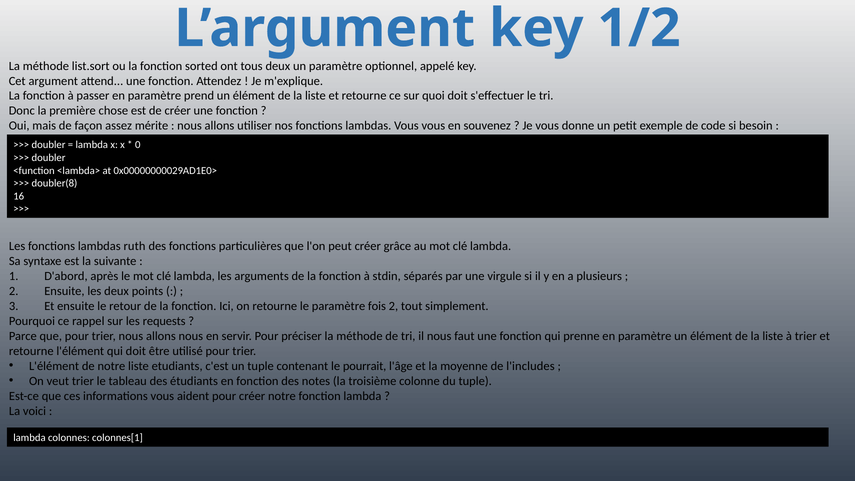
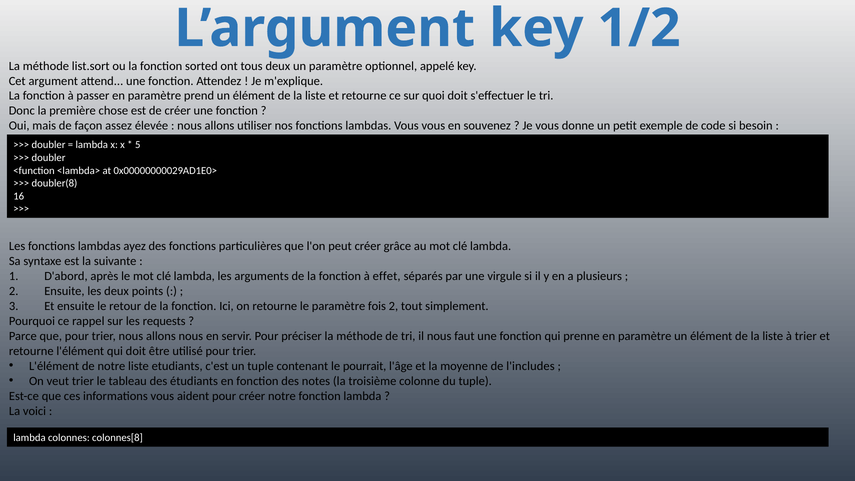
mérite: mérite -> élevée (152, 126)
0: 0 -> 5 (138, 145)
ruth: ruth -> ayez (135, 246)
stdin: stdin -> effet (387, 276)
colonnes[1: colonnes[1 -> colonnes[8 (117, 438)
